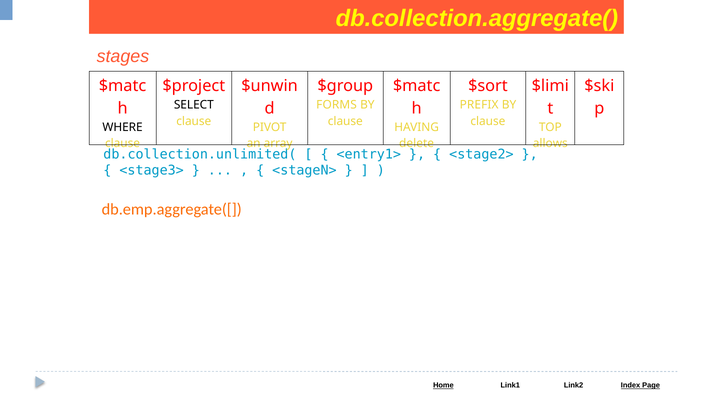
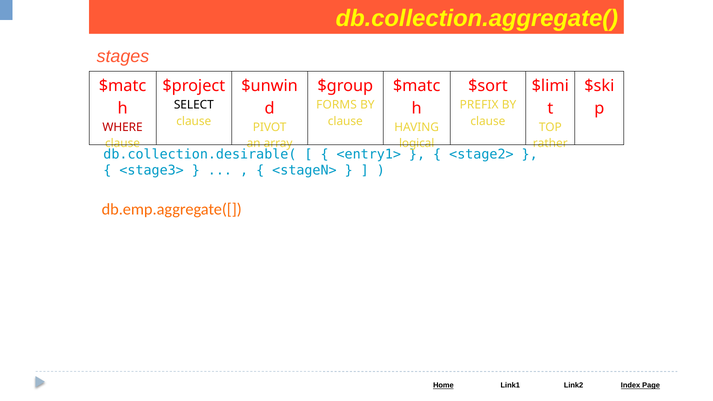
WHERE colour: black -> red (123, 127)
delete: delete -> logical (417, 143)
allows: allows -> rather (550, 143)
db.collection.unlimited(: db.collection.unlimited( -> db.collection.desirable( (200, 154)
